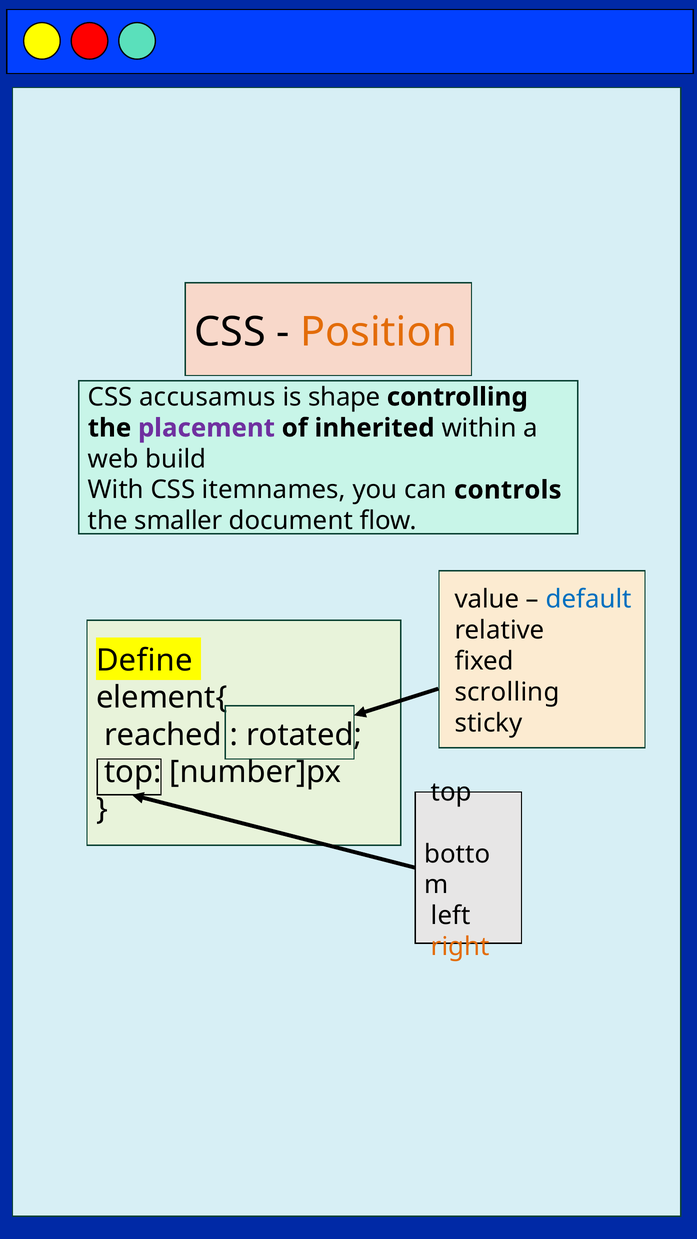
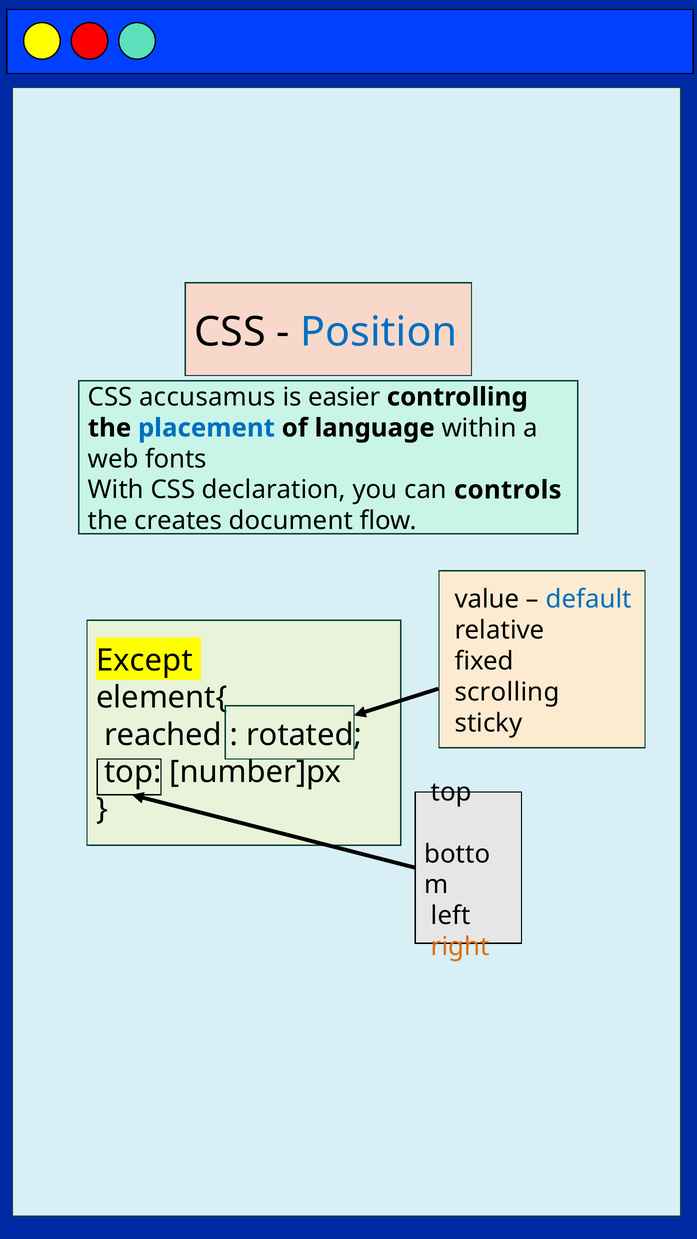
Position colour: orange -> blue (379, 332)
shape: shape -> easier (344, 397)
placement colour: purple -> blue (206, 428)
inherited: inherited -> language (375, 428)
build: build -> fonts (176, 459)
itemnames: itemnames -> declaration (274, 490)
smaller: smaller -> creates (178, 521)
Define: Define -> Except (144, 661)
